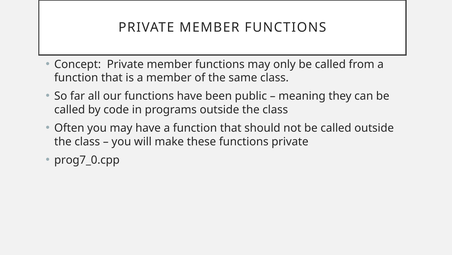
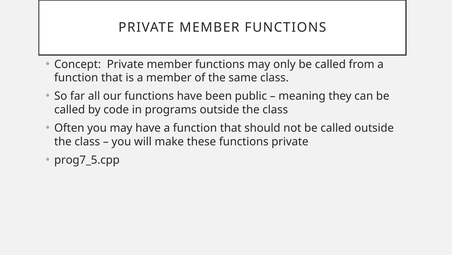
prog7_0.cpp: prog7_0.cpp -> prog7_5.cpp (87, 160)
